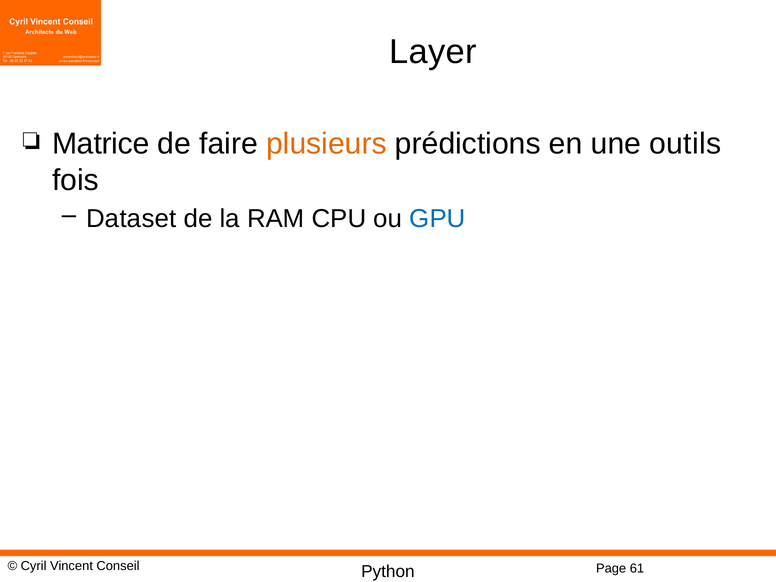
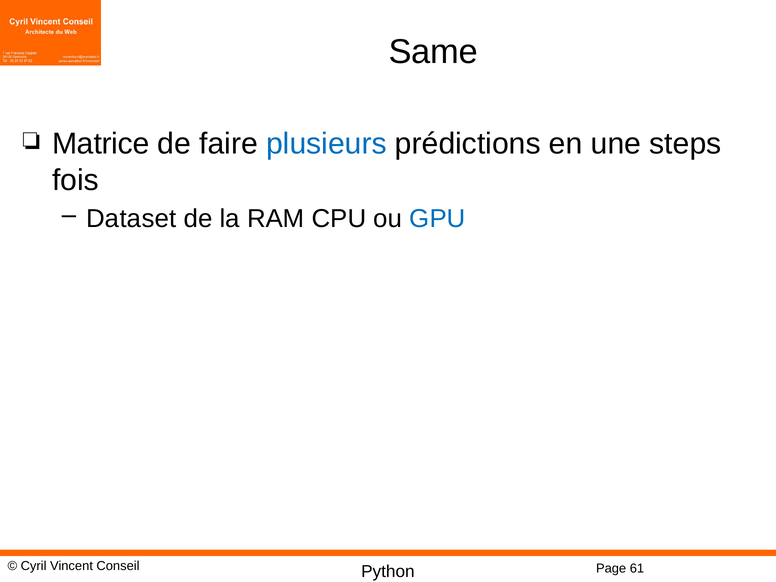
Layer: Layer -> Same (433, 52)
plusieurs colour: orange -> blue (326, 144)
outils: outils -> steps (685, 144)
